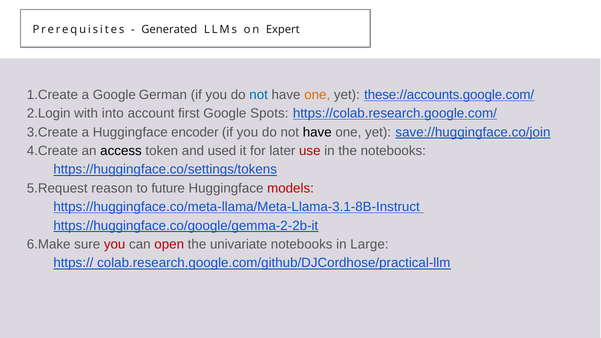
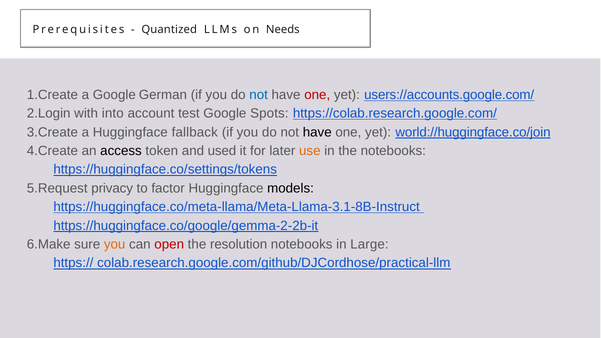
Generated: Generated -> Quantized (169, 29)
Expert: Expert -> Needs (283, 29)
one colour: orange -> red (317, 95)
these://accounts.google.com/: these://accounts.google.com/ -> users://accounts.google.com/ (449, 95)
first: first -> test (189, 113)
encoder: encoder -> fallback (195, 132)
save://huggingface.co/join: save://huggingface.co/join -> world://huggingface.co/join (473, 132)
use colour: red -> orange (310, 151)
reason: reason -> privacy (112, 188)
future: future -> factor (168, 188)
models colour: red -> black (291, 188)
you colour: red -> orange (115, 244)
univariate: univariate -> resolution (239, 244)
